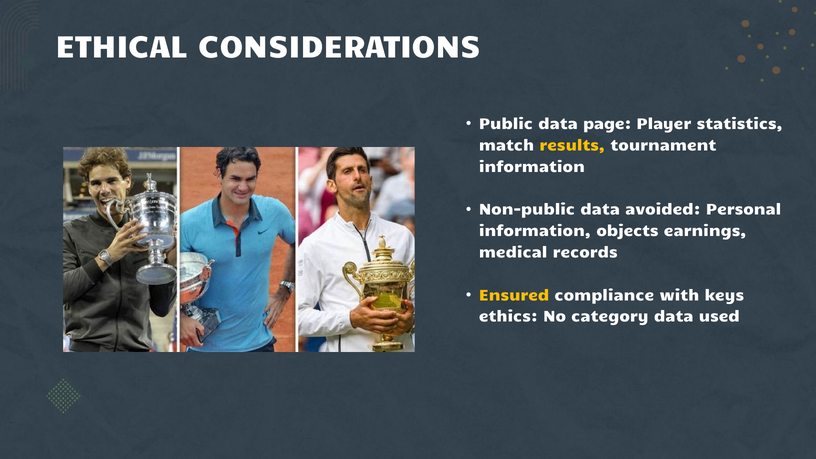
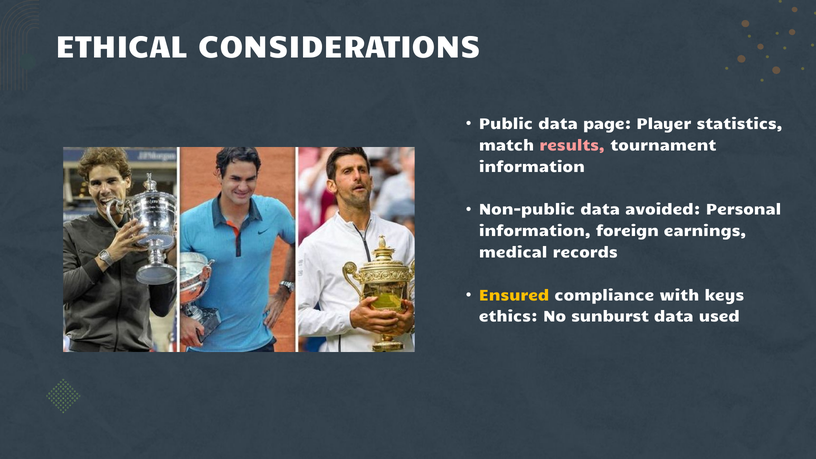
results colour: yellow -> pink (572, 146)
objects: objects -> foreign (628, 231)
category: category -> sunburst (610, 317)
